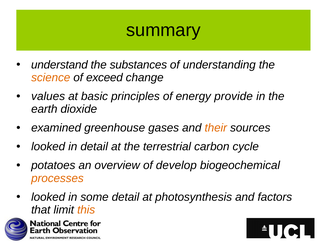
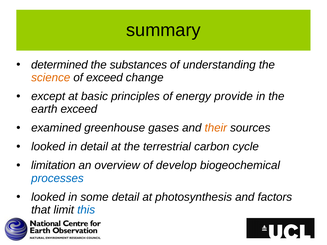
understand: understand -> determined (59, 65)
values: values -> except (48, 96)
earth dioxide: dioxide -> exceed (79, 109)
potatoes: potatoes -> limitation (53, 166)
processes colour: orange -> blue (57, 178)
this colour: orange -> blue (86, 210)
